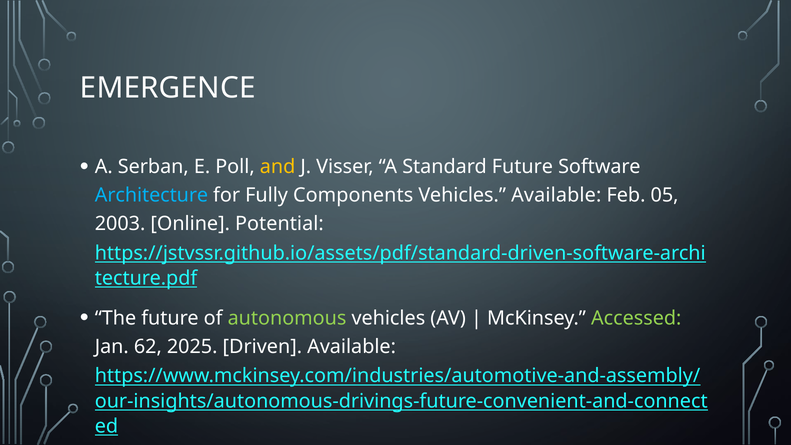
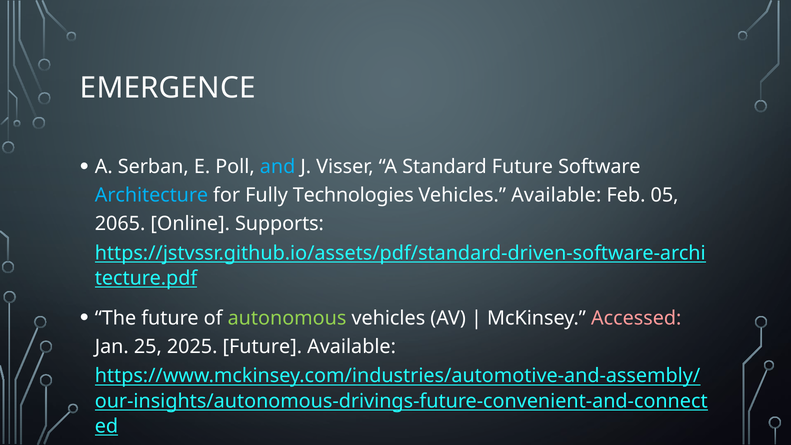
and colour: yellow -> light blue (278, 167)
Components: Components -> Technologies (353, 195)
2003: 2003 -> 2065 (120, 224)
Potential: Potential -> Supports (279, 224)
Accessed colour: light green -> pink (636, 318)
62: 62 -> 25 (148, 347)
2025 Driven: Driven -> Future (262, 347)
